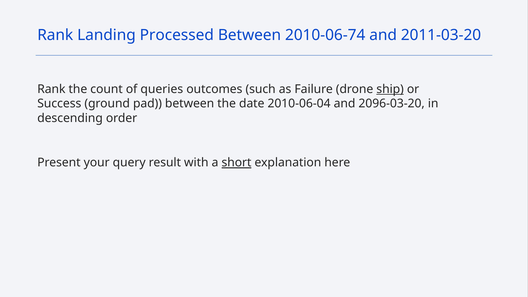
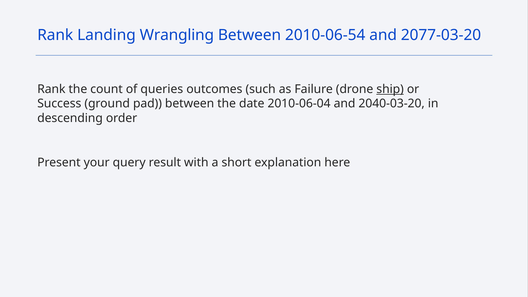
Processed: Processed -> Wrangling (177, 35)
2010-06-74: 2010-06-74 -> 2010-06-54 (325, 35)
2011-03-20: 2011-03-20 -> 2077-03-20 (441, 35)
2096-03-20: 2096-03-20 -> 2040-03-20 (392, 104)
short underline: present -> none (236, 163)
